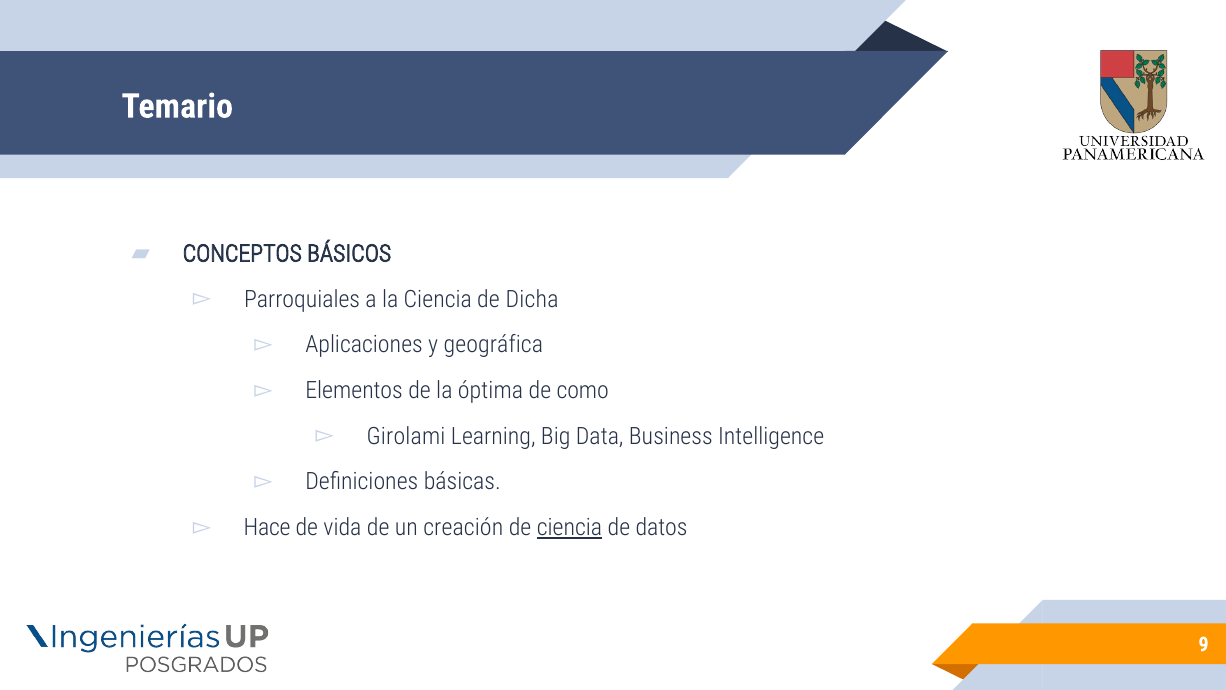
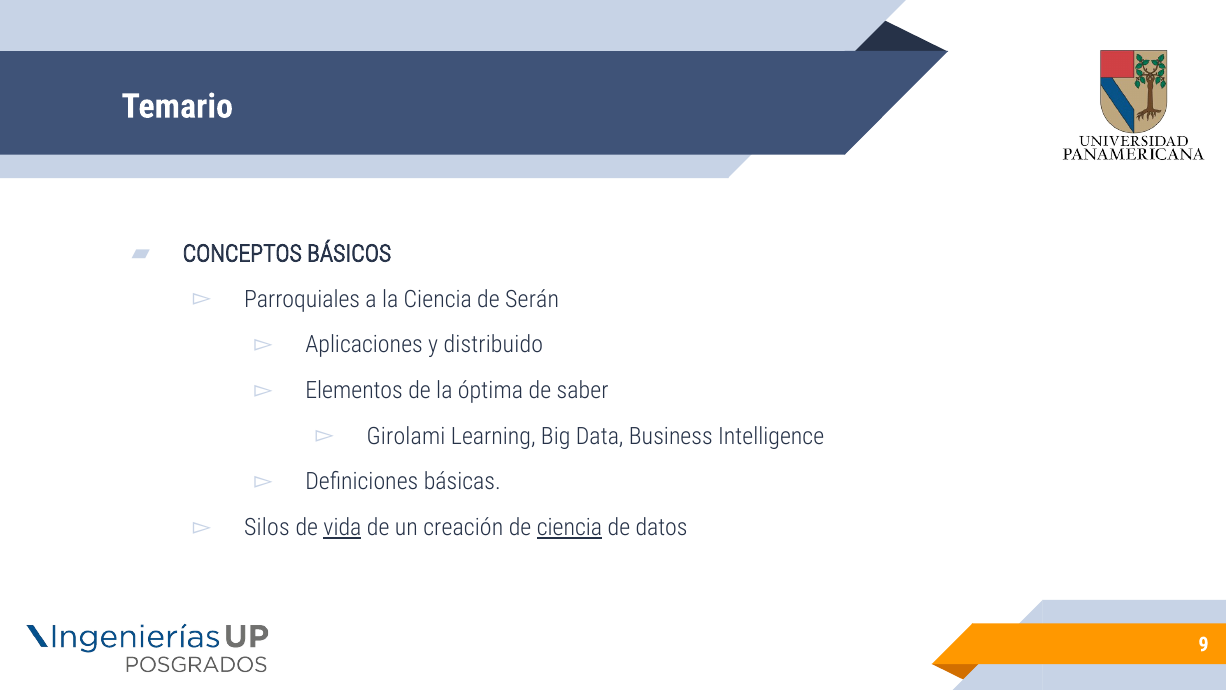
Dicha: Dicha -> Serán (532, 299)
geográfica: geográfica -> distribuido (493, 345)
como: como -> saber (583, 390)
Hace: Hace -> Silos (267, 527)
vida underline: none -> present (342, 527)
